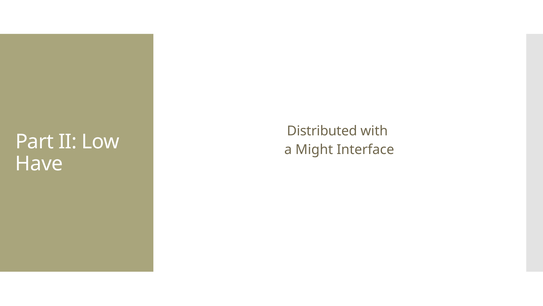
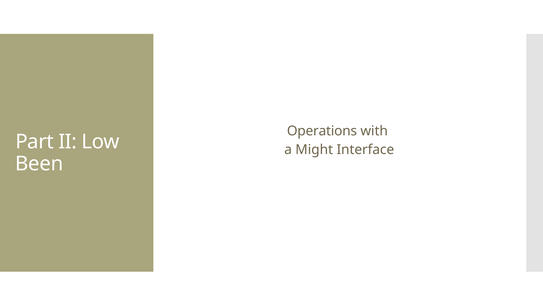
Distributed: Distributed -> Operations (322, 131)
Have: Have -> Been (39, 163)
